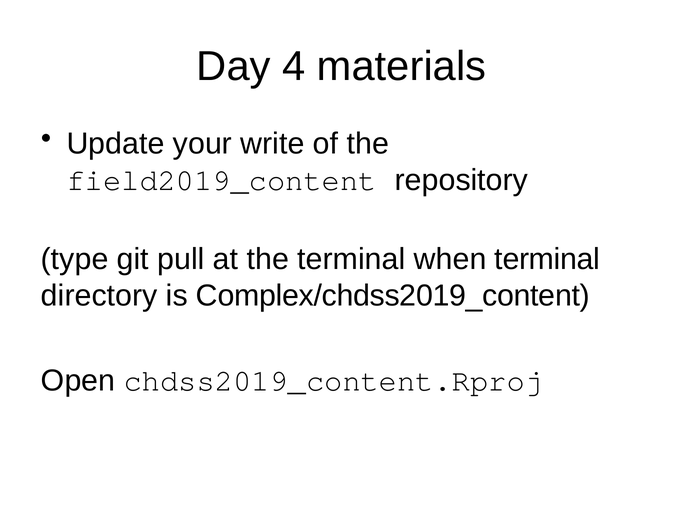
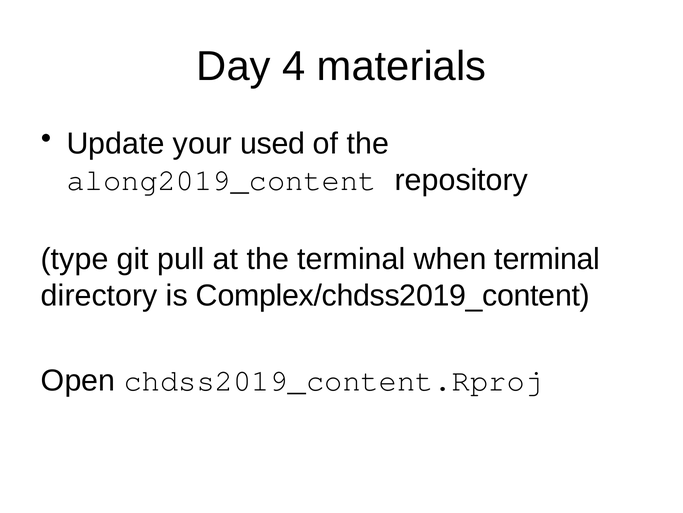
write: write -> used (273, 143)
field2019_content: field2019_content -> along2019_content (222, 180)
